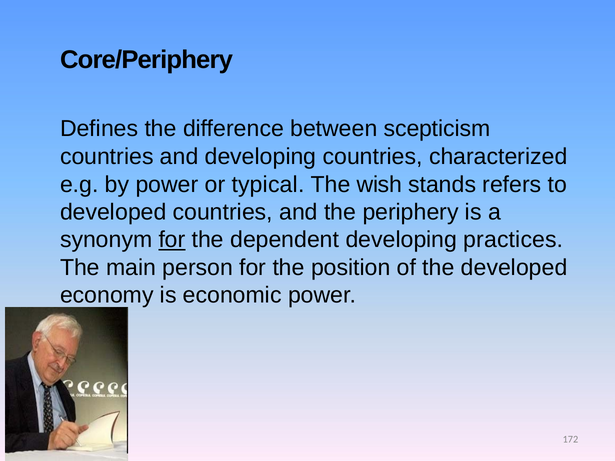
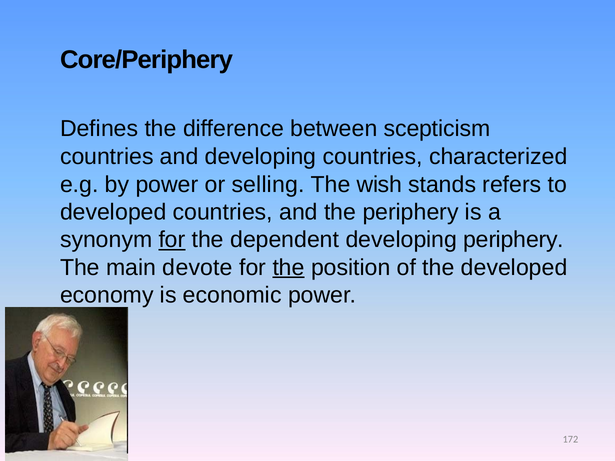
typical: typical -> selling (268, 185)
developing practices: practices -> periphery (514, 240)
person: person -> devote (198, 268)
the underline: none -> present (289, 268)
